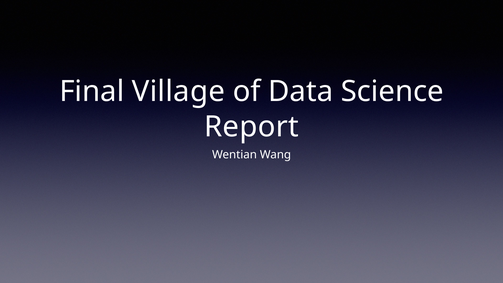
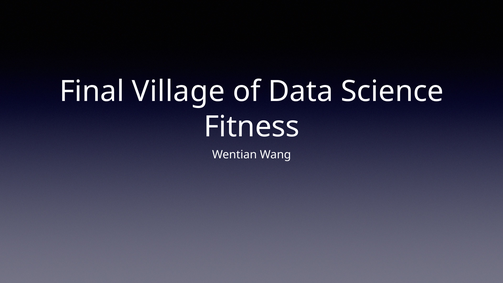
Report: Report -> Fitness (252, 127)
